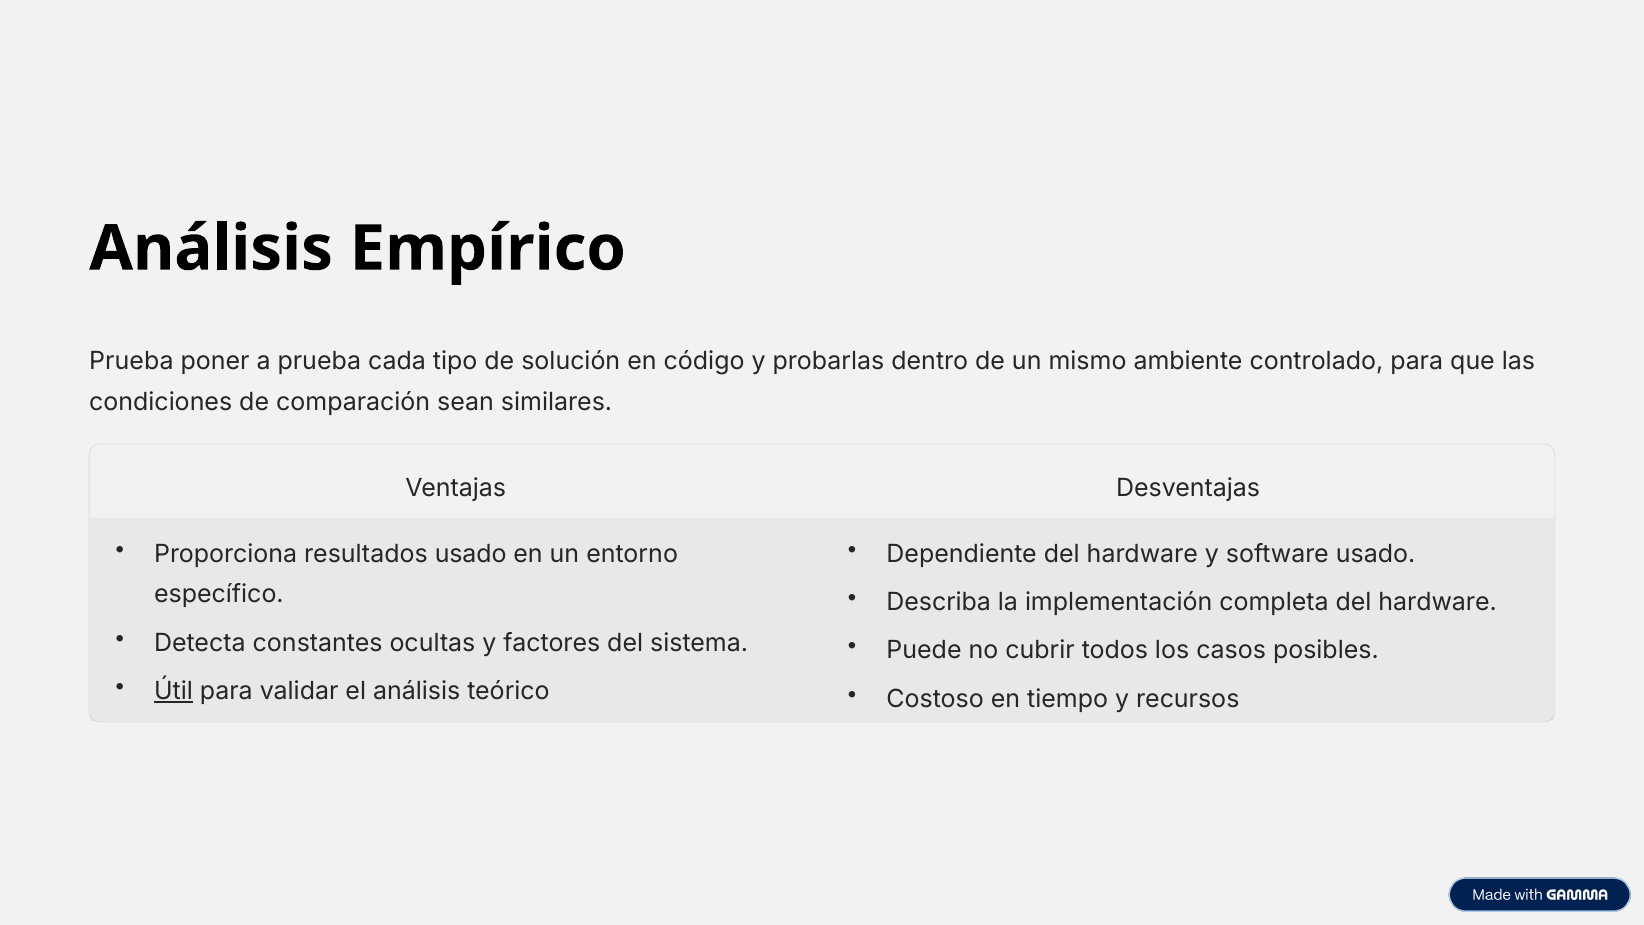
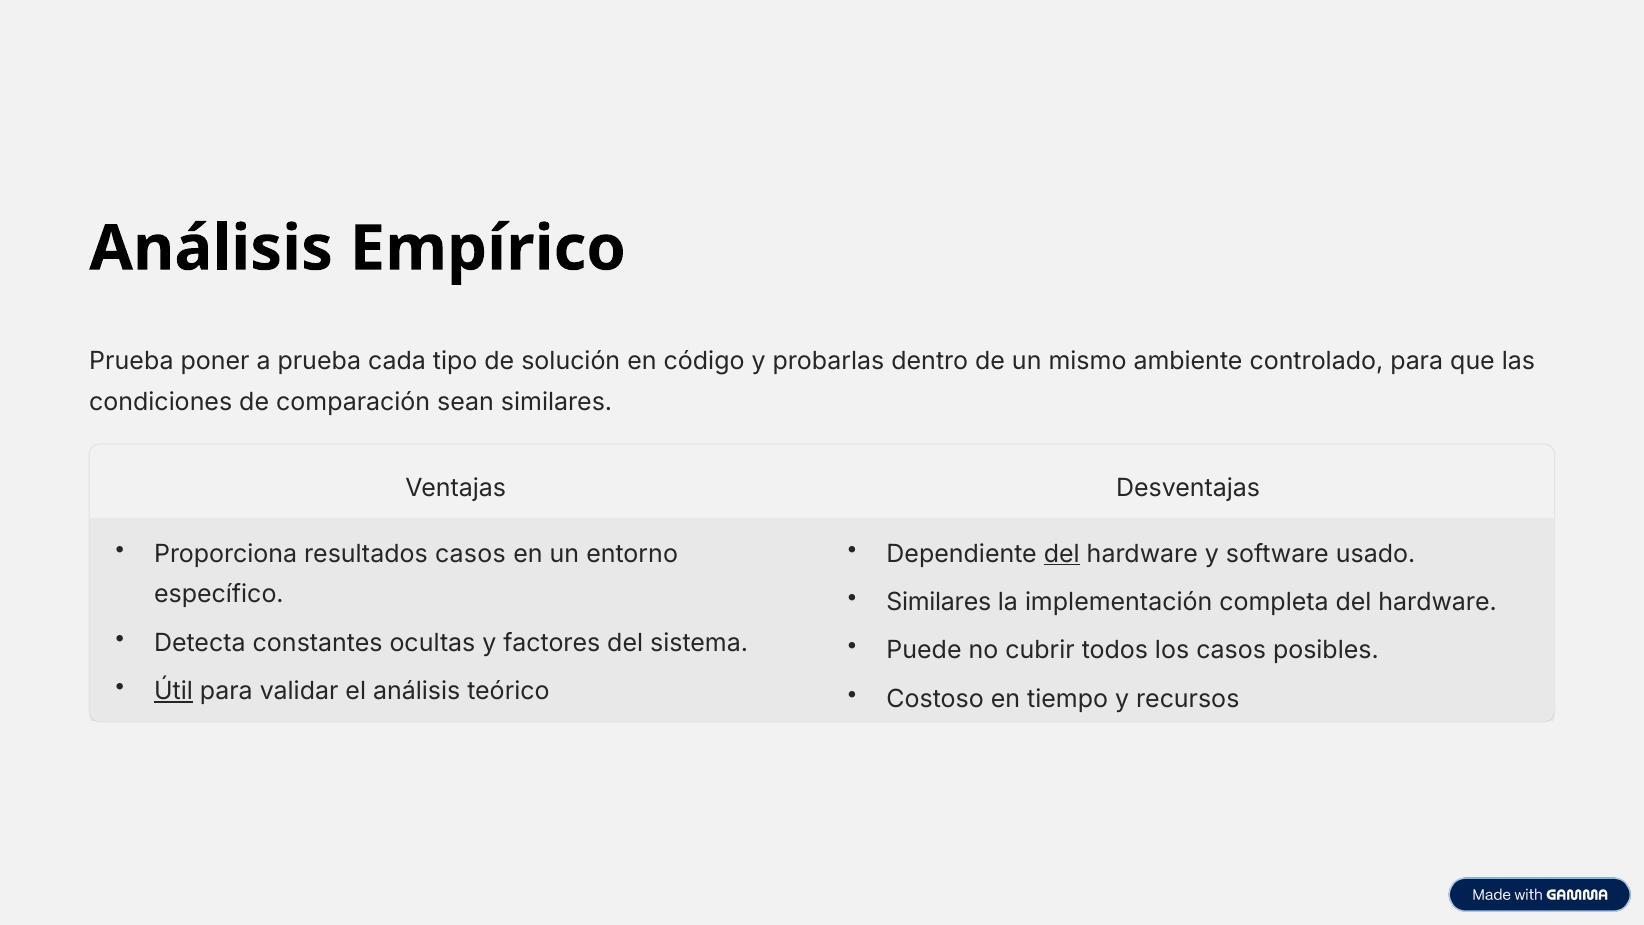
resultados usado: usado -> casos (470, 554)
del underline: none -> present (1062, 554)
Describa: Describa -> Similares (939, 602)
